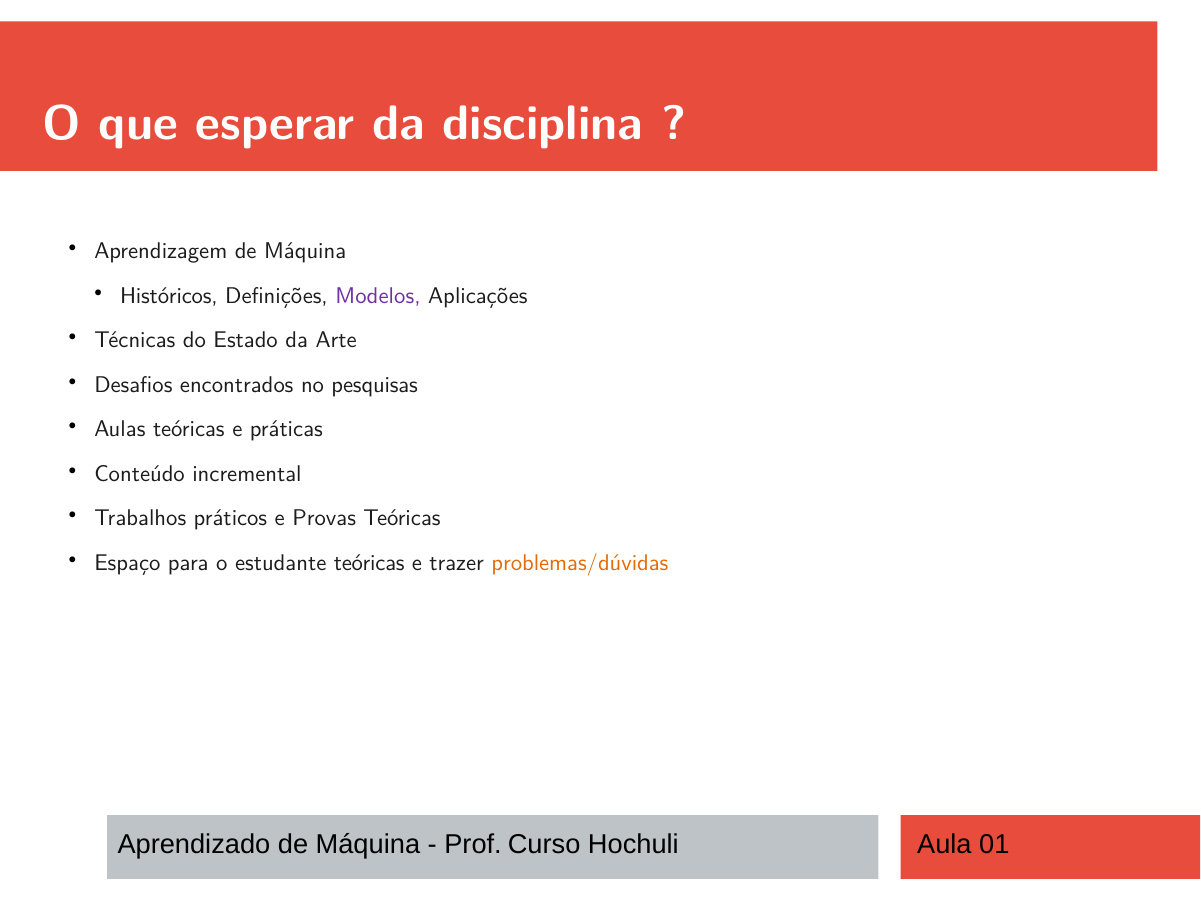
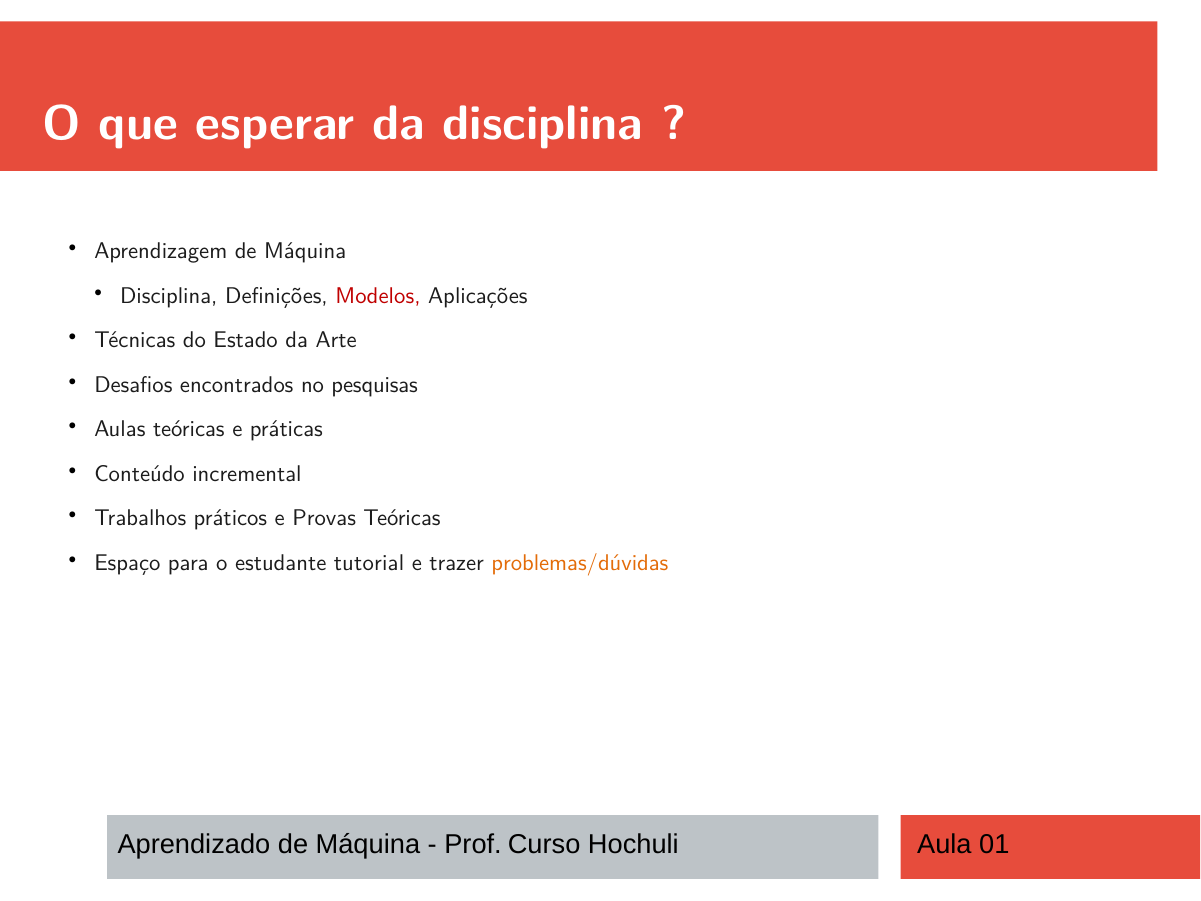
Históricos: Históricos -> Disciplina (169, 296)
Modelos colour: purple -> red (378, 296)
estudante teóricas: teóricas -> tutorial (369, 562)
